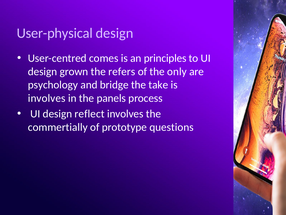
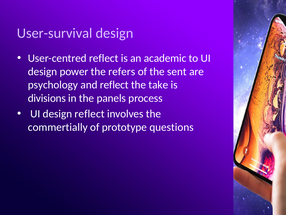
User-physical: User-physical -> User-survival (55, 33)
User-centred comes: comes -> reflect (104, 58)
principles: principles -> academic (165, 58)
grown: grown -> power (74, 71)
only: only -> sent (177, 71)
and bridge: bridge -> reflect (114, 85)
involves: involves -> divisions (47, 98)
